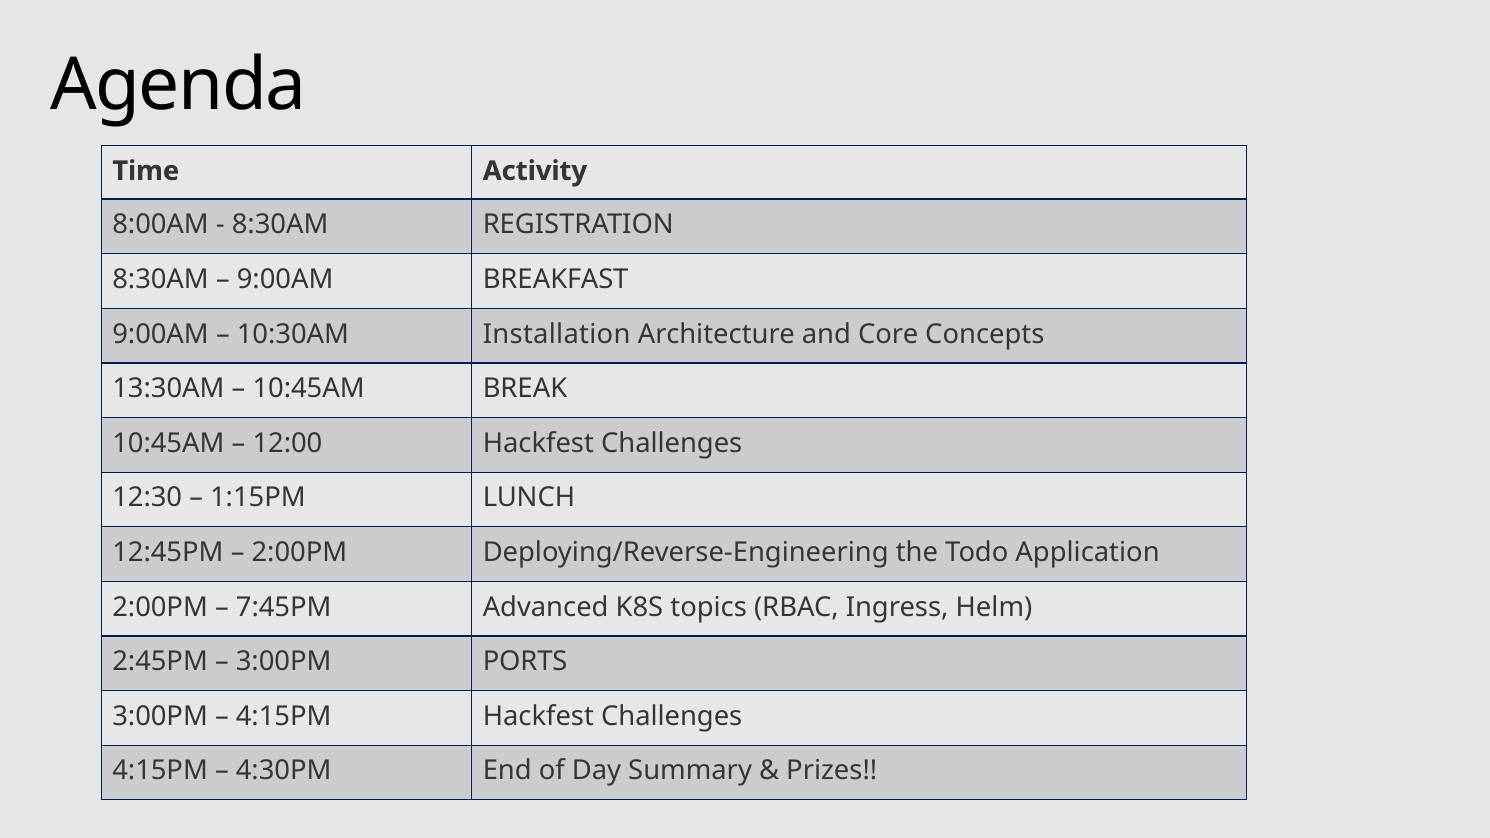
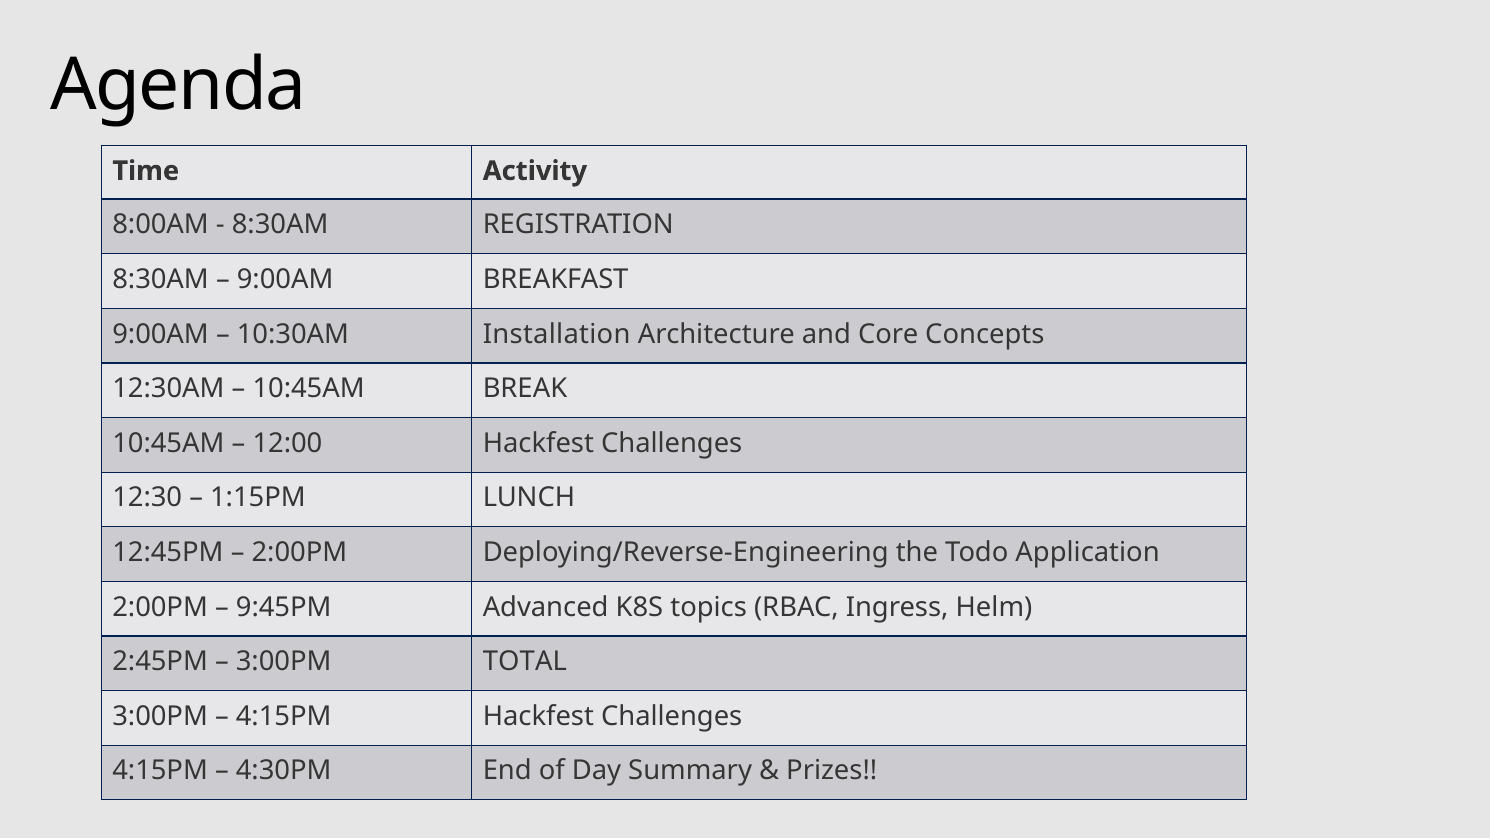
13:30AM: 13:30AM -> 12:30AM (168, 389)
7:45PM: 7:45PM -> 9:45PM (284, 607)
PORTS: PORTS -> TOTAL (525, 662)
